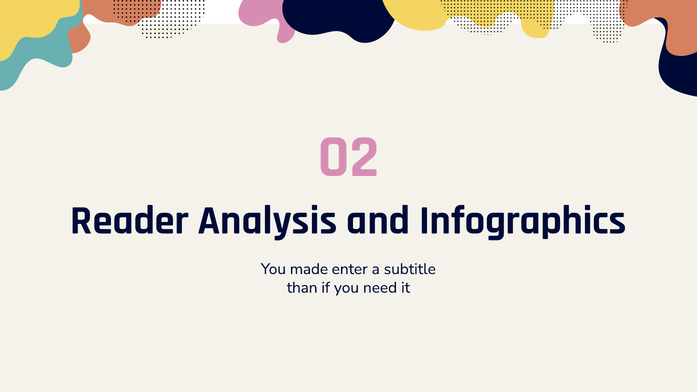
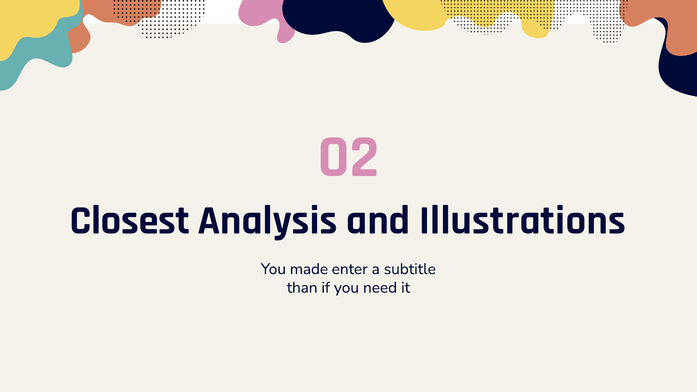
Reader: Reader -> Closest (130, 220)
Infographics: Infographics -> Illustrations (523, 220)
